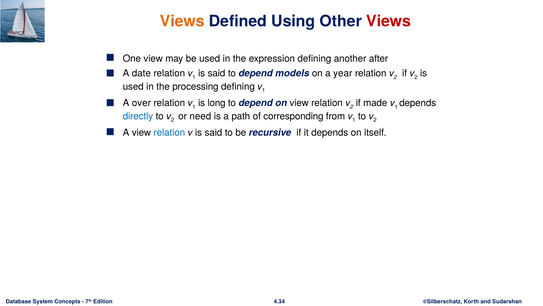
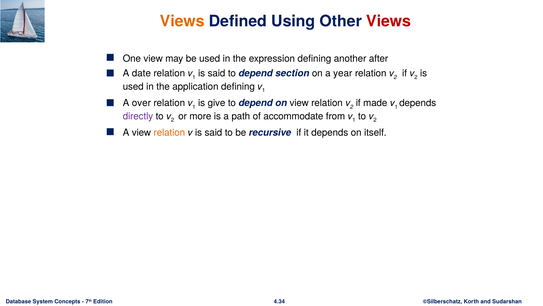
models: models -> section (292, 73)
processing: processing -> application (195, 86)
long: long -> give (216, 103)
directly colour: blue -> purple (138, 116)
need: need -> more (200, 116)
corresponding: corresponding -> accommodate (293, 116)
relation colour: blue -> orange (169, 133)
